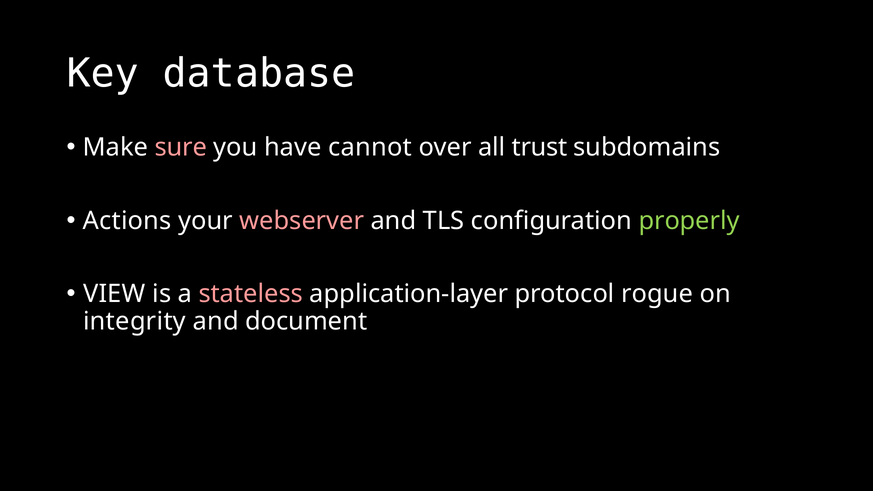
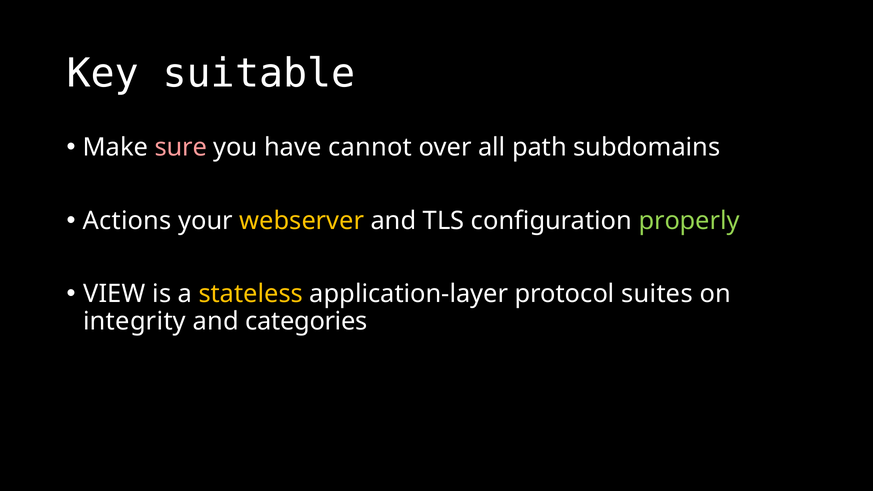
database: database -> suitable (259, 73)
trust: trust -> path (539, 148)
webserver colour: pink -> yellow (302, 221)
stateless colour: pink -> yellow (251, 294)
rogue: rogue -> suites (657, 294)
document: document -> categories (306, 322)
